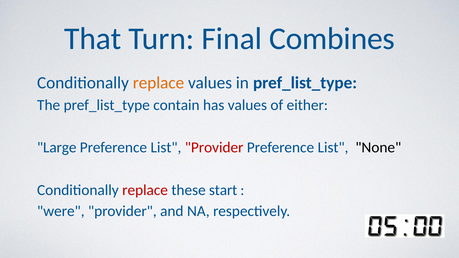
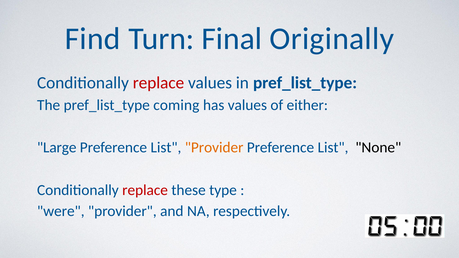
That: That -> Find (93, 39)
Combines: Combines -> Originally (332, 39)
replace colour: orange -> red (158, 83)
contain: contain -> coming (176, 105)
Provider colour: red -> orange (214, 148)
start: start -> type (223, 190)
